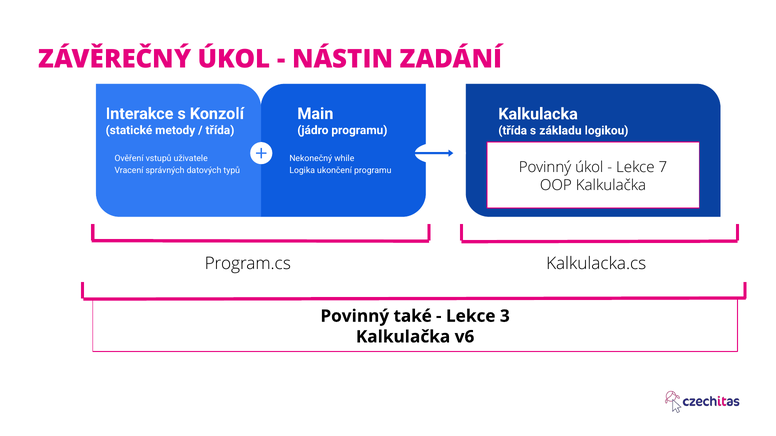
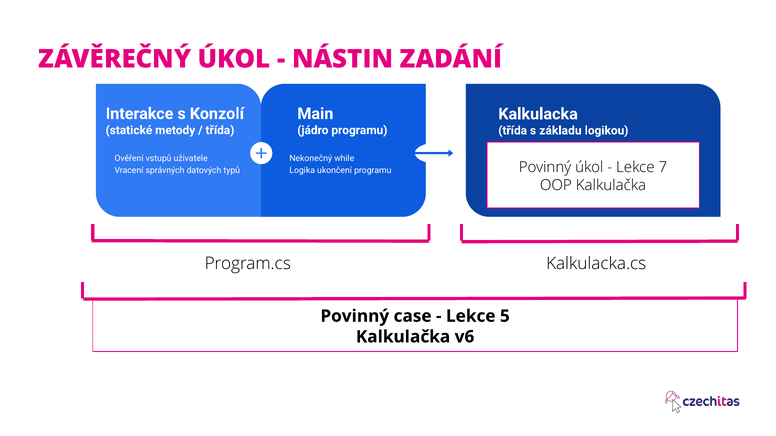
také: také -> case (413, 316)
3: 3 -> 5 (505, 316)
